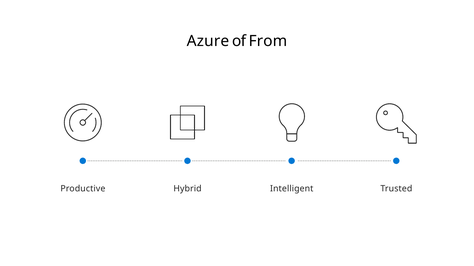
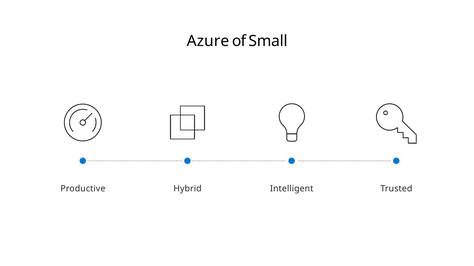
From: From -> Small (268, 41)
